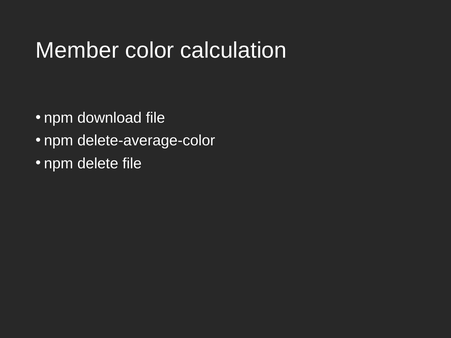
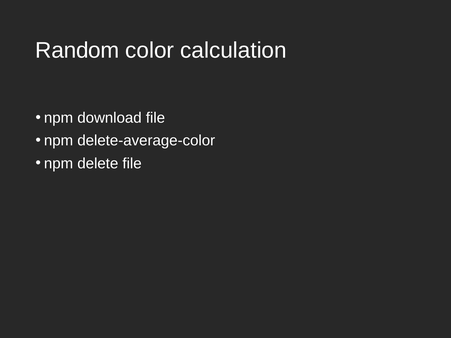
Member: Member -> Random (77, 51)
